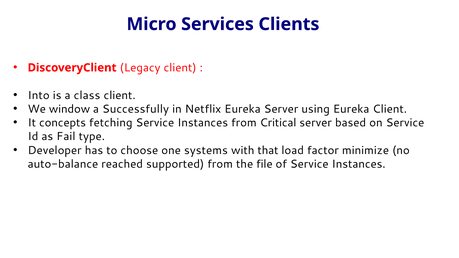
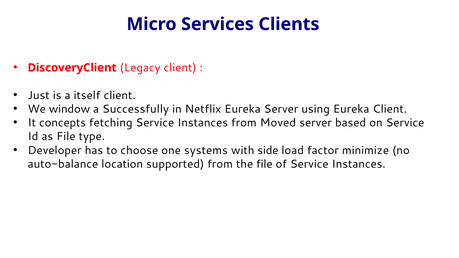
Into: Into -> Just (39, 95)
class: class -> itself (87, 95)
Critical: Critical -> Moved (278, 123)
as Fail: Fail -> File (66, 137)
that: that -> side (268, 150)
reached: reached -> location (122, 164)
